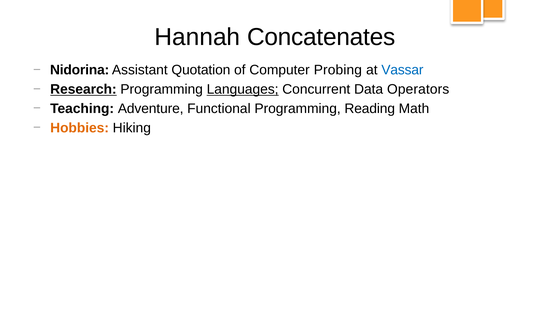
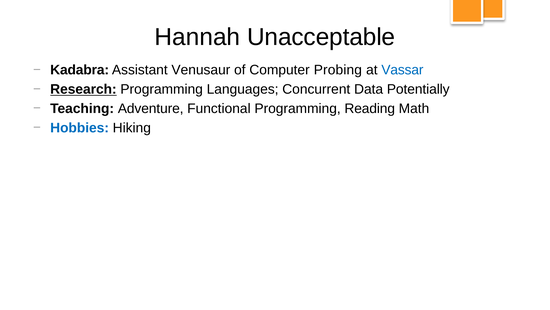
Concatenates: Concatenates -> Unacceptable (321, 37)
Nidorina: Nidorina -> Kadabra (80, 70)
Quotation: Quotation -> Venusaur (201, 70)
Languages underline: present -> none (243, 89)
Operators: Operators -> Potentially (418, 89)
Hobbies colour: orange -> blue (80, 128)
